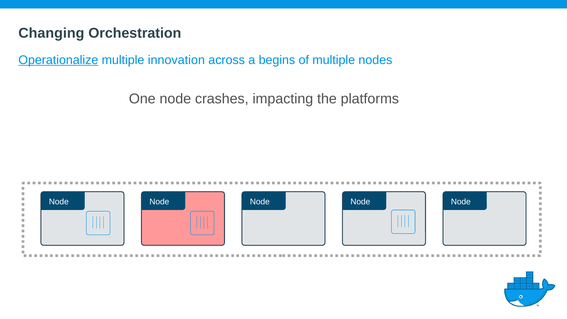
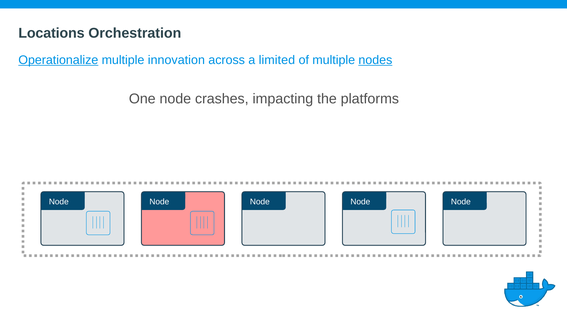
Changing: Changing -> Locations (51, 33)
begins: begins -> limited (277, 60)
nodes underline: none -> present (375, 60)
